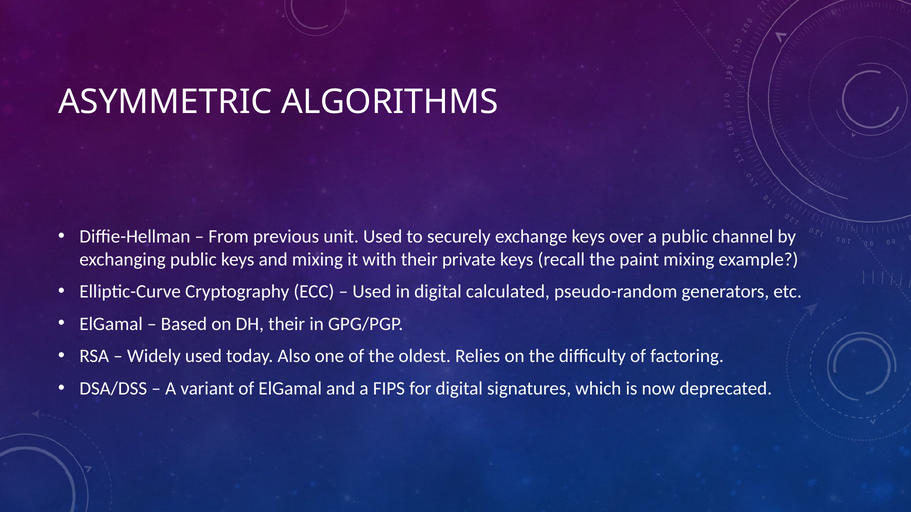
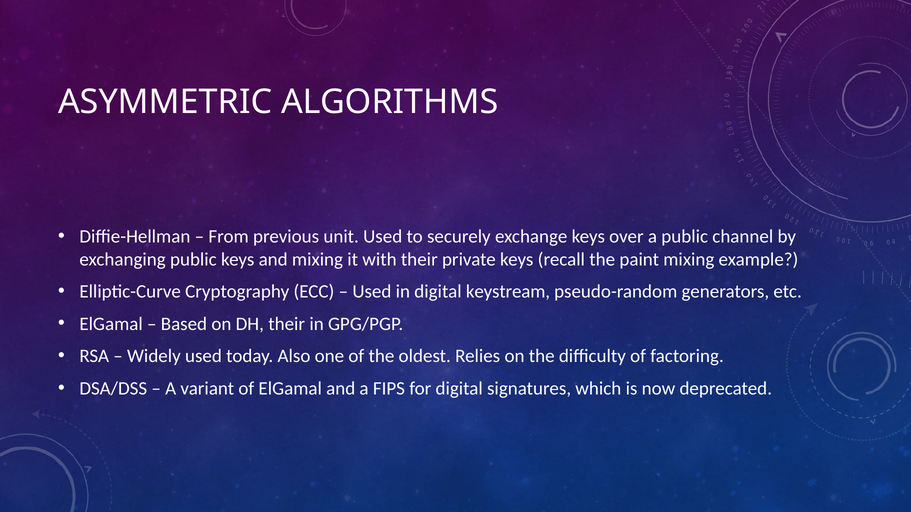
calculated: calculated -> keystream (508, 292)
